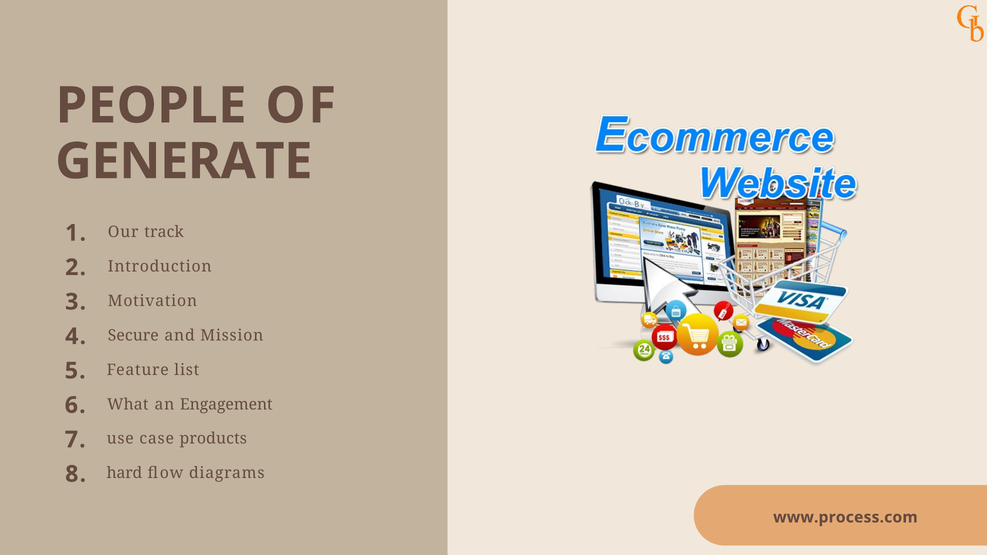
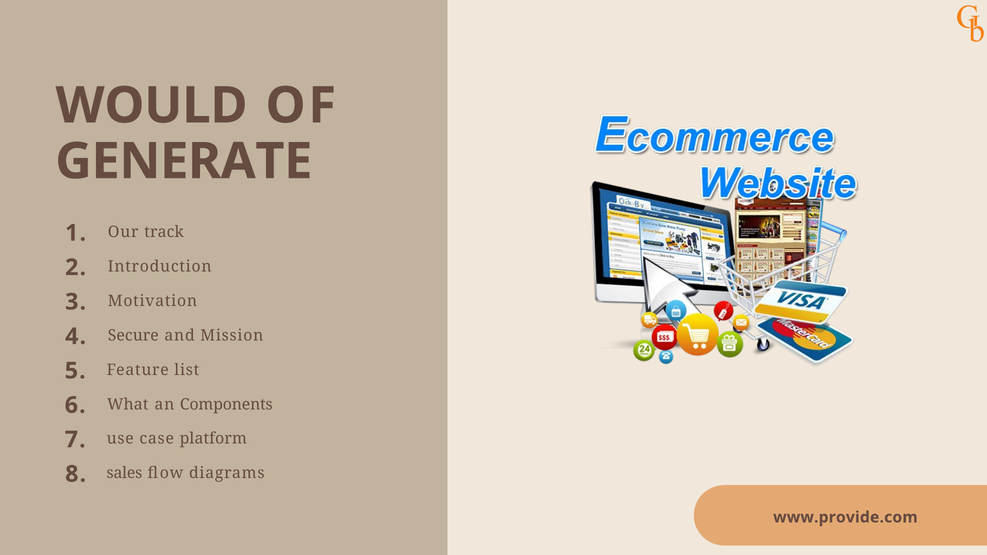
PEOPLE: PEOPLE -> WOULD (152, 106)
Engagement: Engagement -> Components (226, 404)
products: products -> platform (213, 439)
hard: hard -> sales (124, 473)
www.process.com: www.process.com -> www.provide.com (845, 517)
